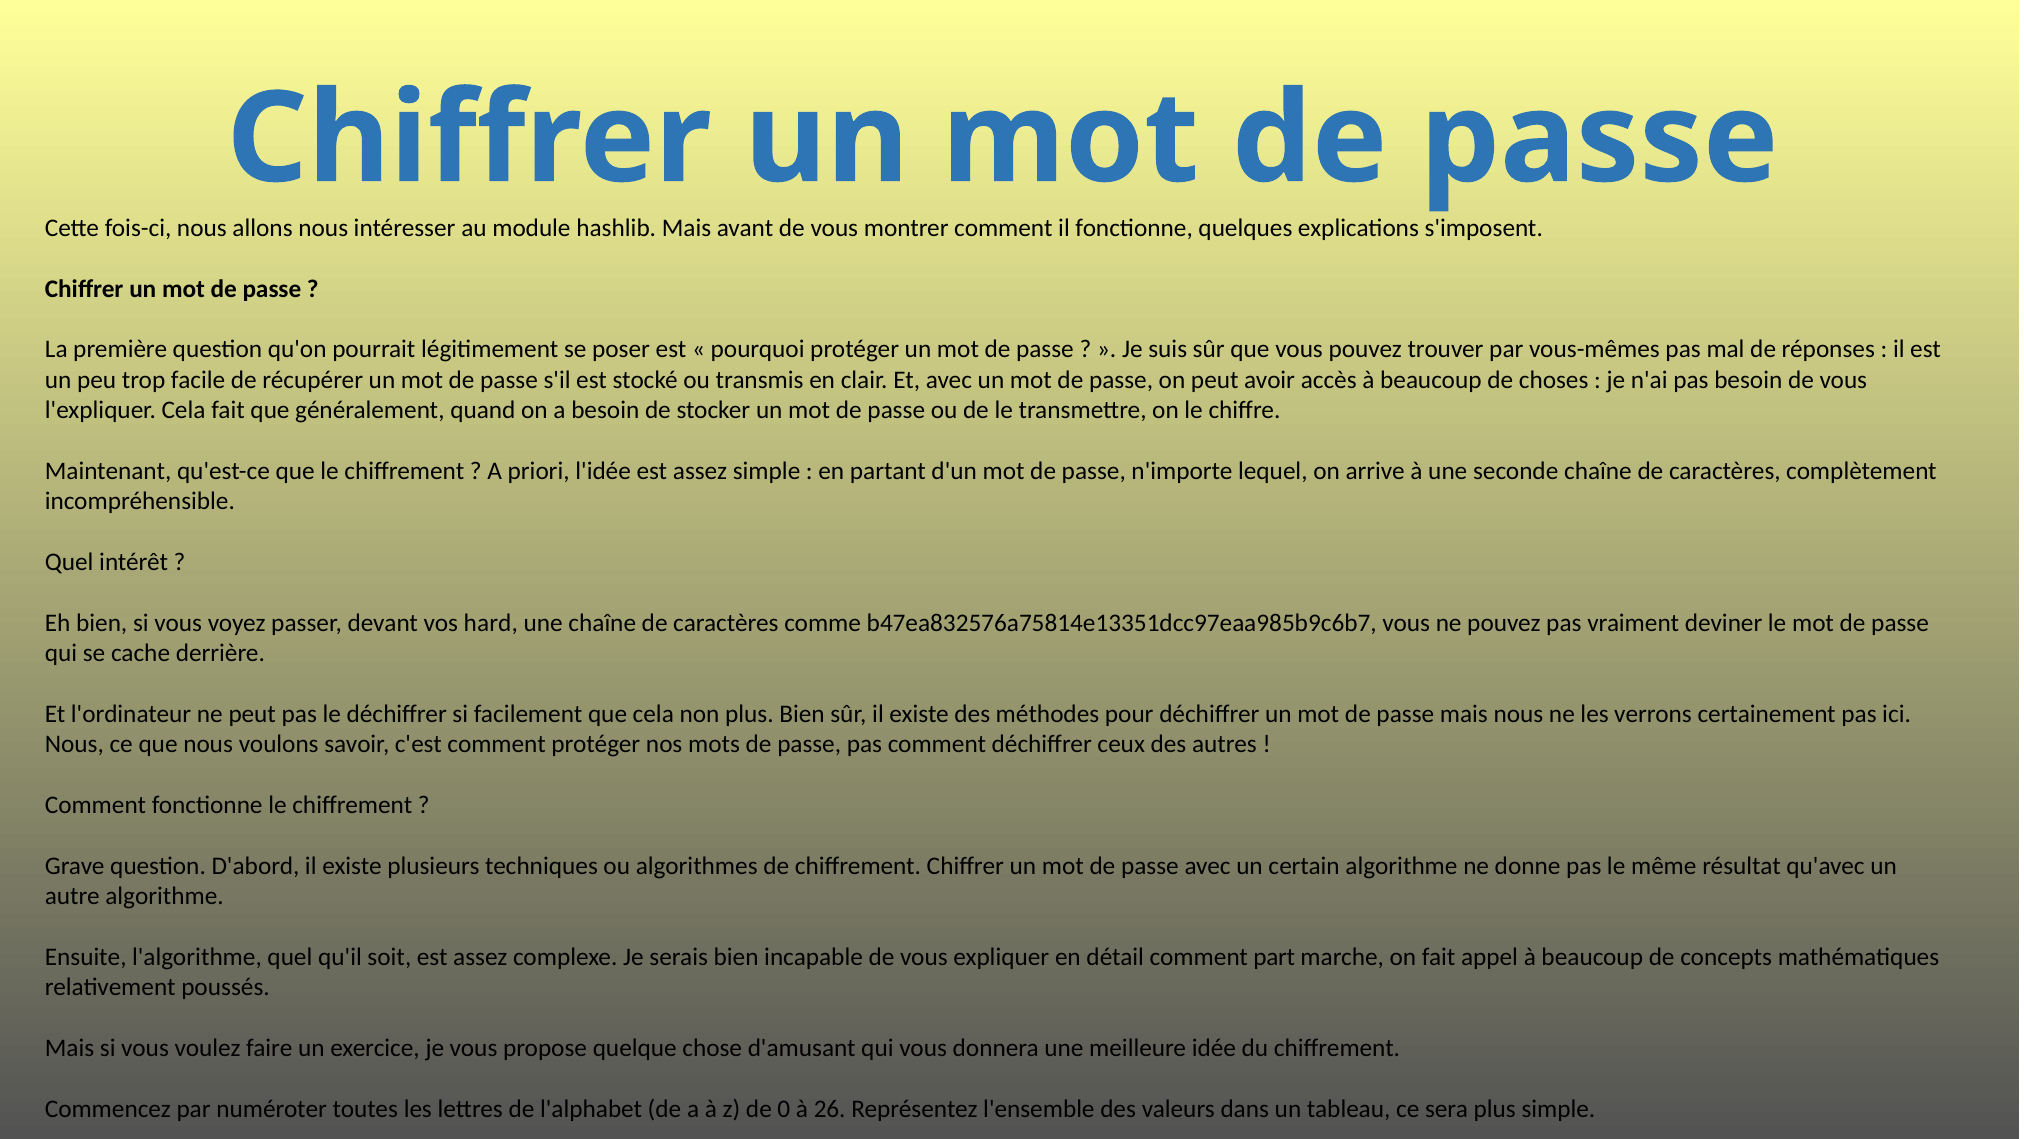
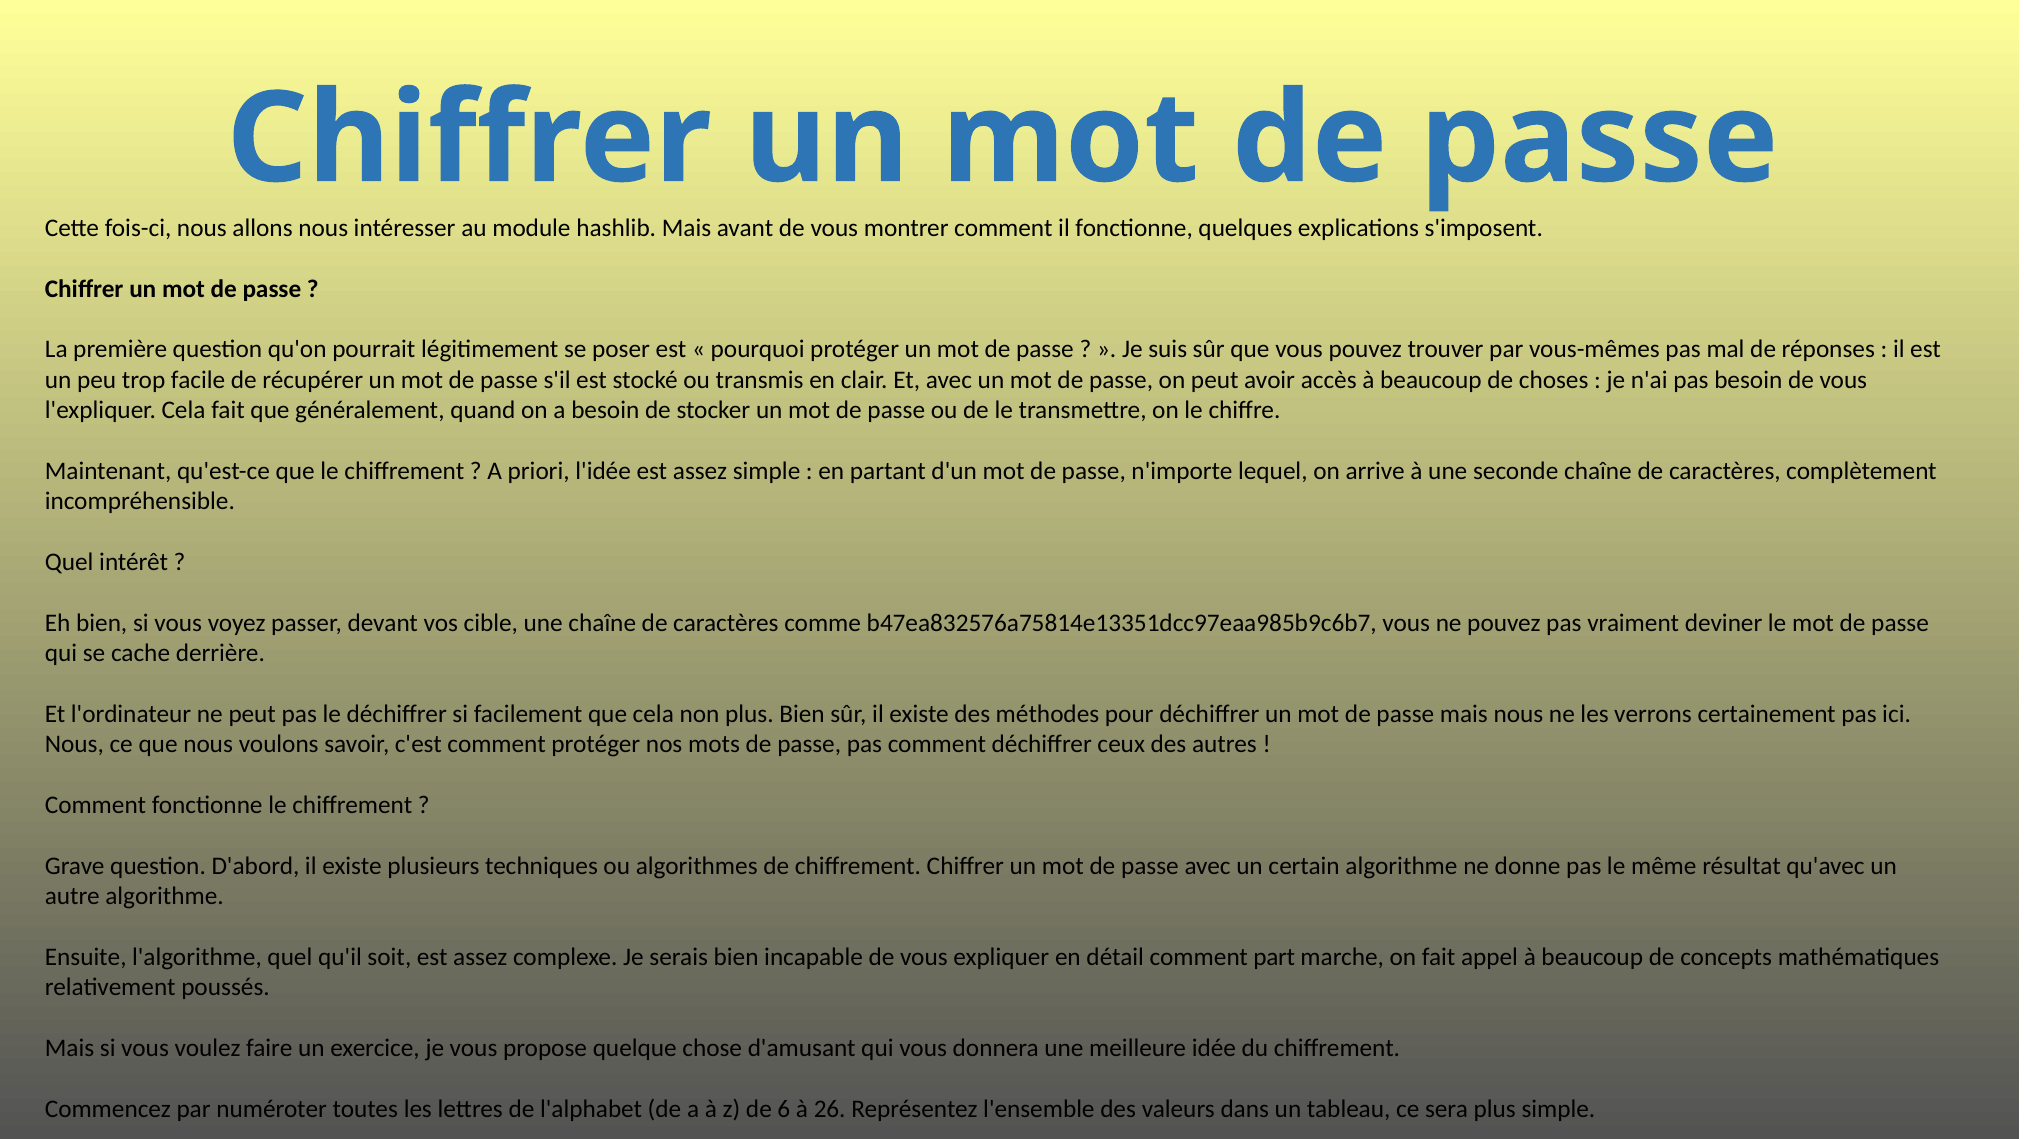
hard: hard -> cible (491, 623)
0: 0 -> 6 (784, 1108)
